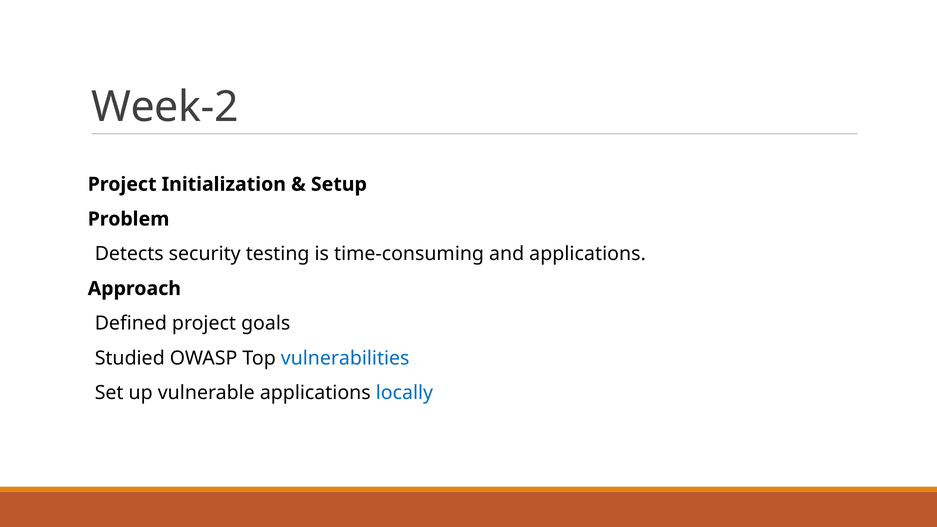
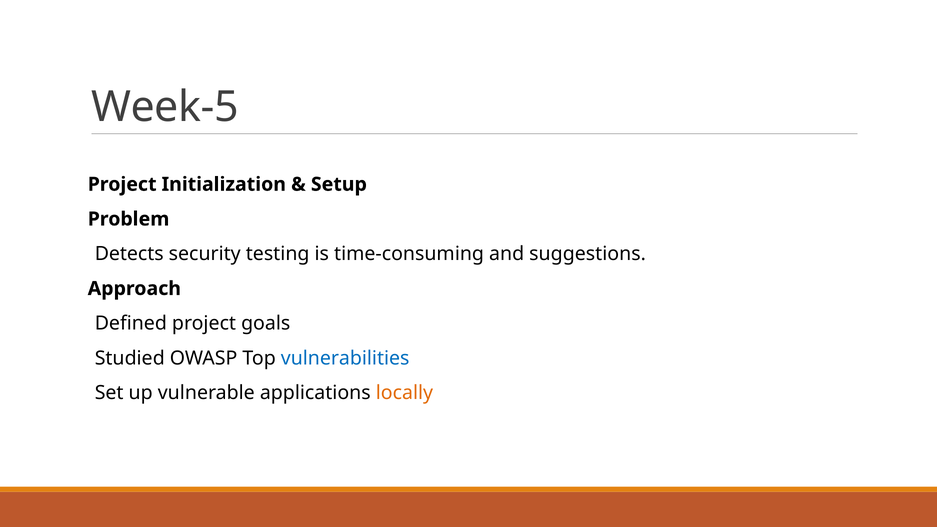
Week-2: Week-2 -> Week-5 (165, 107)
and applications: applications -> suggestions (588, 254)
locally colour: blue -> orange (404, 393)
